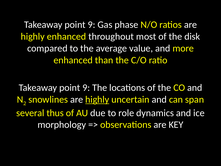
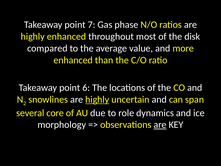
9: 9 -> 7 (92, 25)
9: 9 -> 6 (86, 88)
thus: thus -> core (55, 113)
are underline: none -> present (160, 125)
